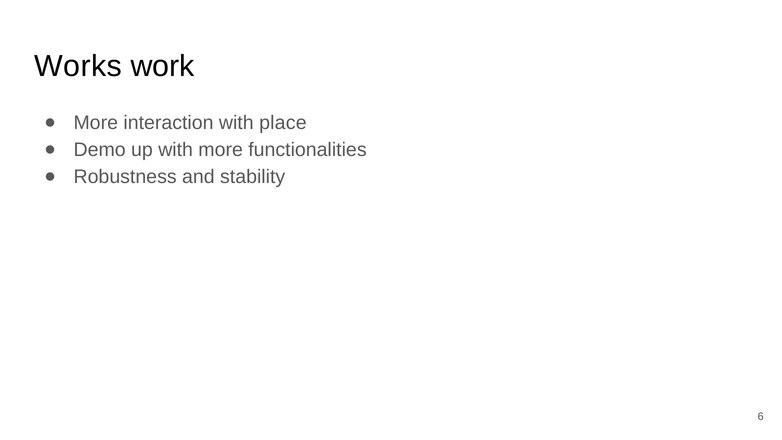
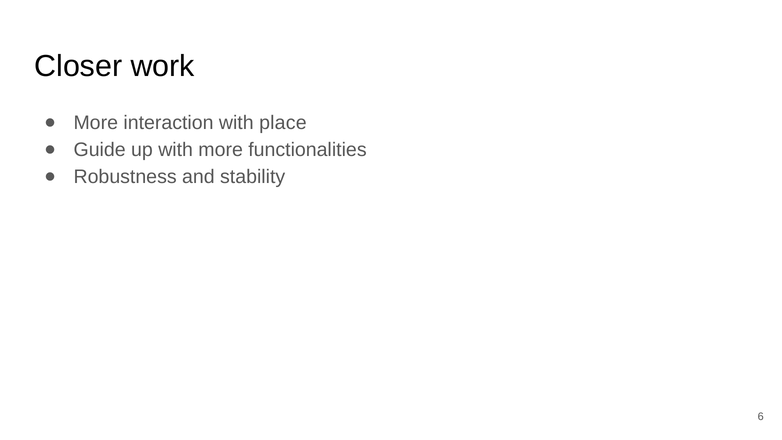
Works: Works -> Closer (78, 66)
Demo: Demo -> Guide (100, 150)
